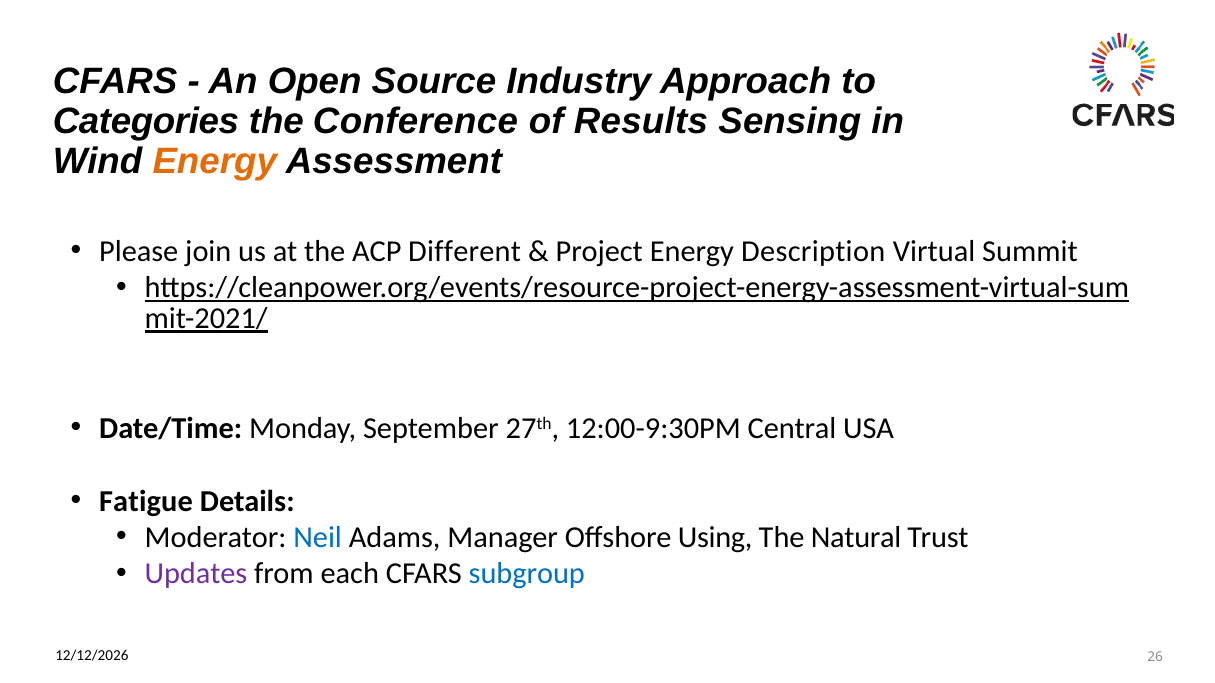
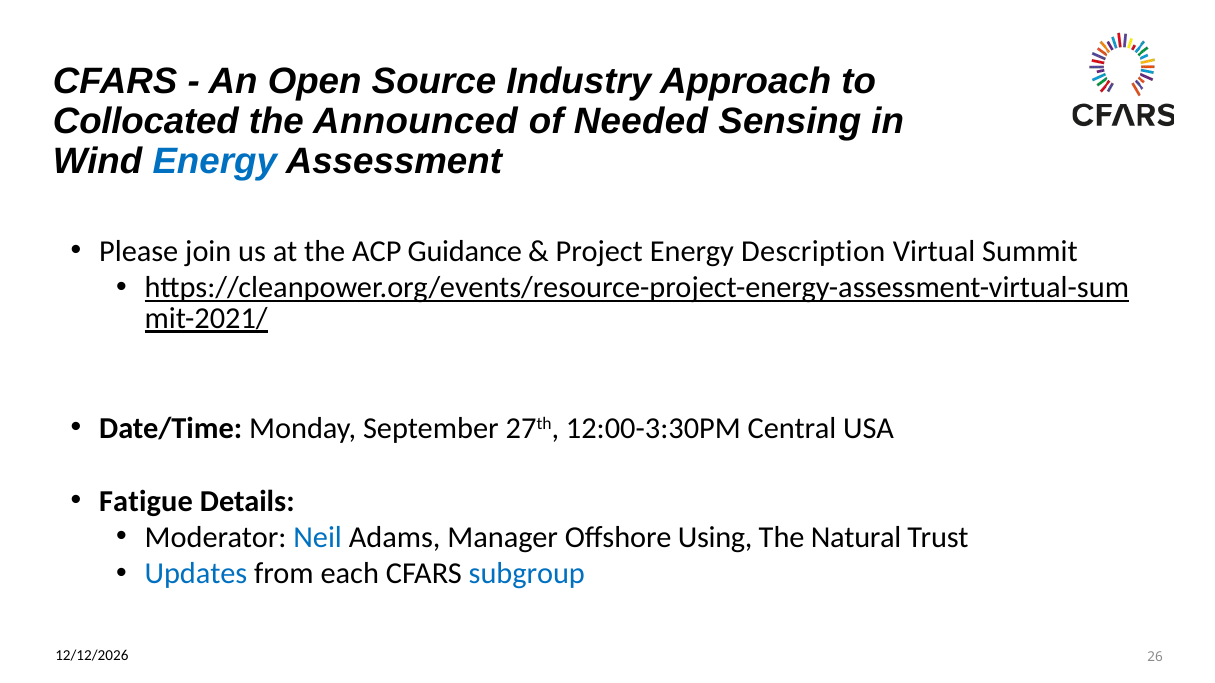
Categories: Categories -> Collocated (146, 121)
Conference: Conference -> Announced (415, 121)
Results: Results -> Needed (641, 121)
Energy colour: orange -> blue (215, 161)
Different: Different -> Guidance (465, 252)
12:00-9:30PM: 12:00-9:30PM -> 12:00-3:30PM (653, 428)
Updates colour: purple -> blue (196, 574)
